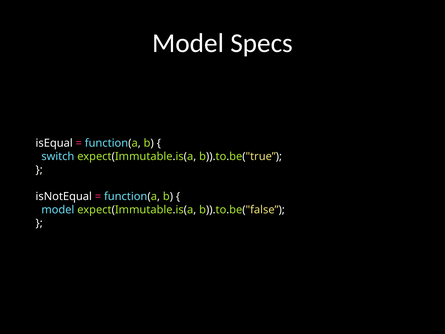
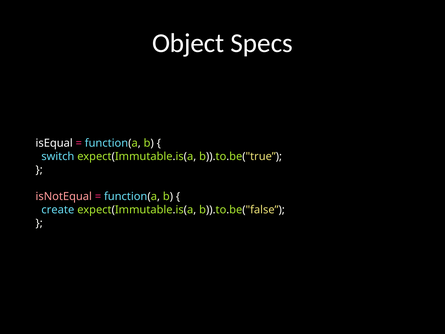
Model: Model -> Object (188, 43)
isNotEqual colour: white -> pink (64, 196)
model: model -> create (58, 210)
